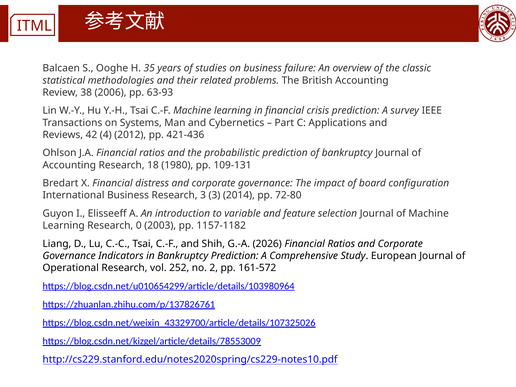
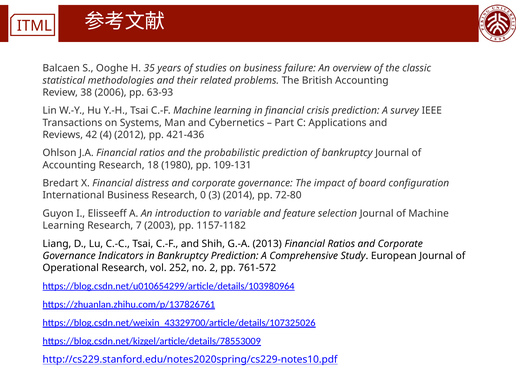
Research 3: 3 -> 0 (203, 195)
0: 0 -> 7 (139, 226)
2026: 2026 -> 2013 (267, 244)
161-572: 161-572 -> 761-572 (257, 268)
